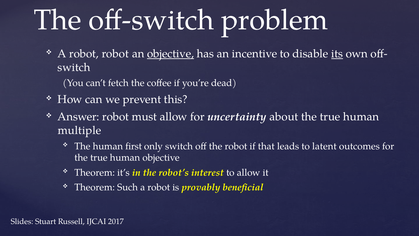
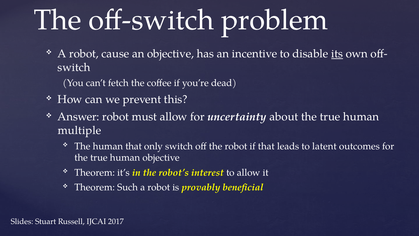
robot robot: robot -> cause (115, 54)
objective underline: present -> none (171, 54)
human first: first -> that (134, 146)
